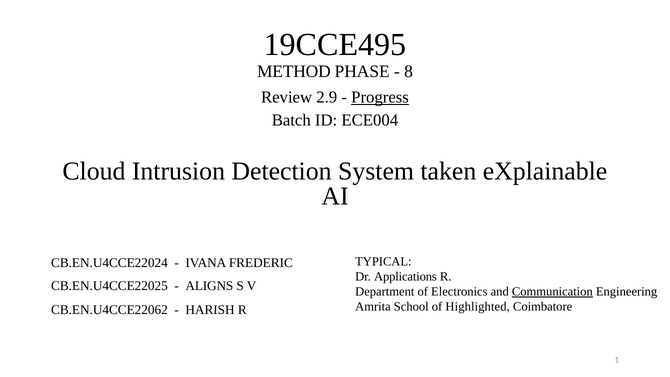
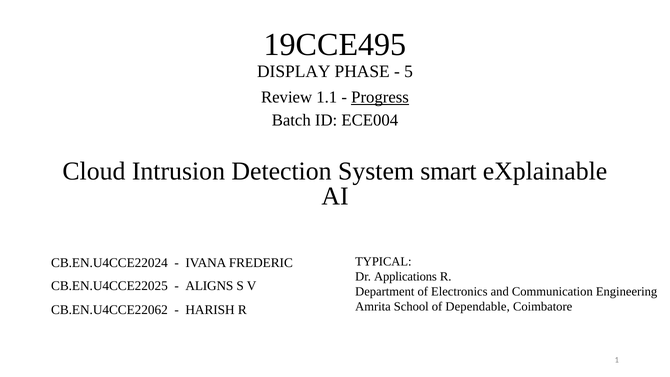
METHOD: METHOD -> DISPLAY (294, 72)
8: 8 -> 5 (409, 72)
2.9: 2.9 -> 1.1 (327, 97)
taken: taken -> smart (448, 171)
Communication underline: present -> none (552, 291)
Highlighted: Highlighted -> Dependable (478, 307)
